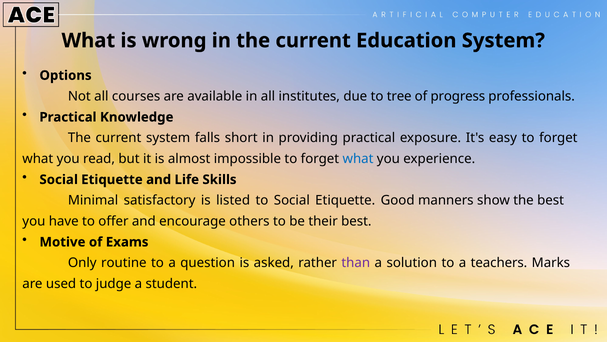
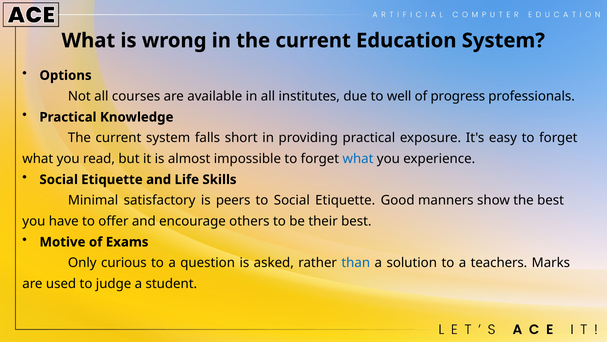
tree: tree -> well (399, 96)
listed: listed -> peers (233, 200)
routine: routine -> curious (124, 263)
than colour: purple -> blue (356, 263)
